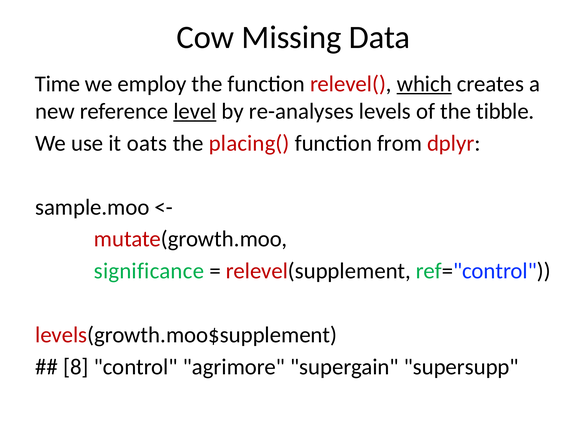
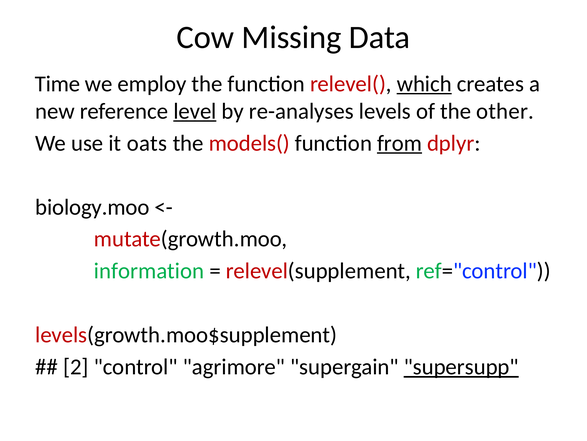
tibble: tibble -> other (505, 111)
placing(: placing( -> models( (249, 143)
from underline: none -> present (400, 143)
sample.moo: sample.moo -> biology.moo (92, 207)
significance: significance -> information (149, 271)
8: 8 -> 2 (76, 366)
supersupp underline: none -> present (461, 366)
